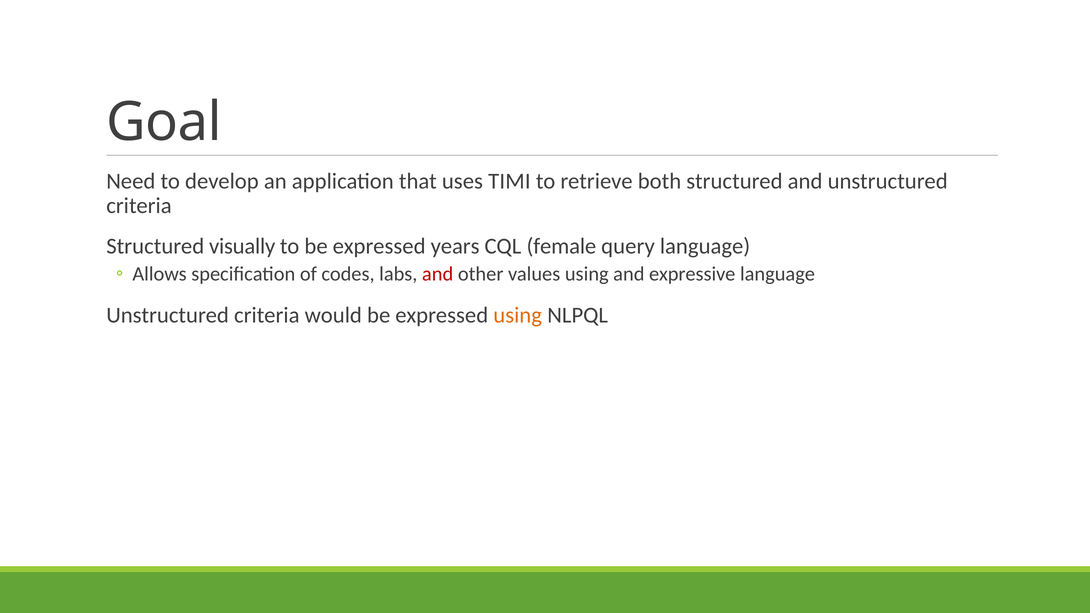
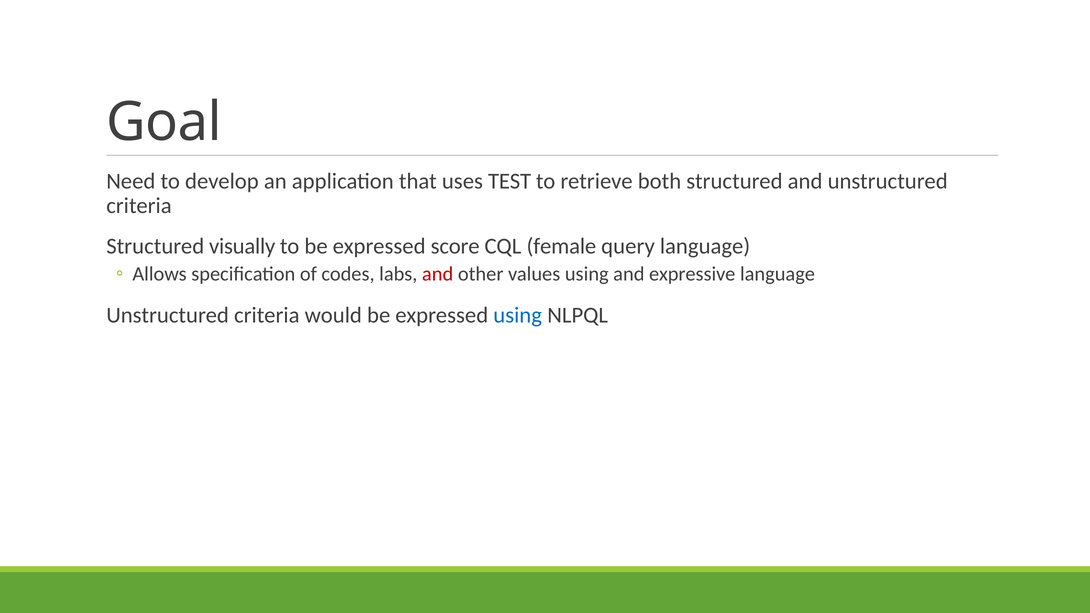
TIMI: TIMI -> TEST (510, 181)
years: years -> score (455, 246)
using colour: orange -> blue (518, 316)
